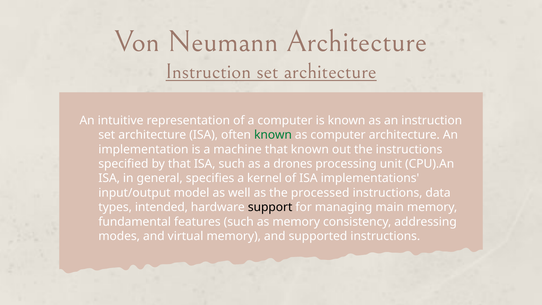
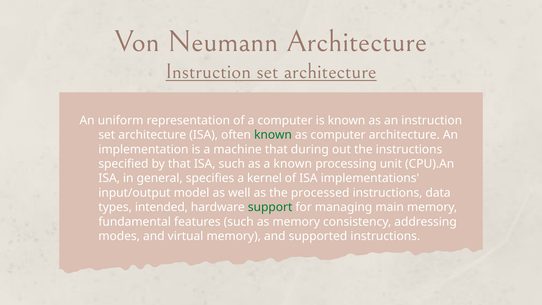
intuitive: intuitive -> uniform (121, 120)
that known: known -> during (310, 149)
a drones: drones -> known (293, 164)
support colour: black -> green (270, 207)
